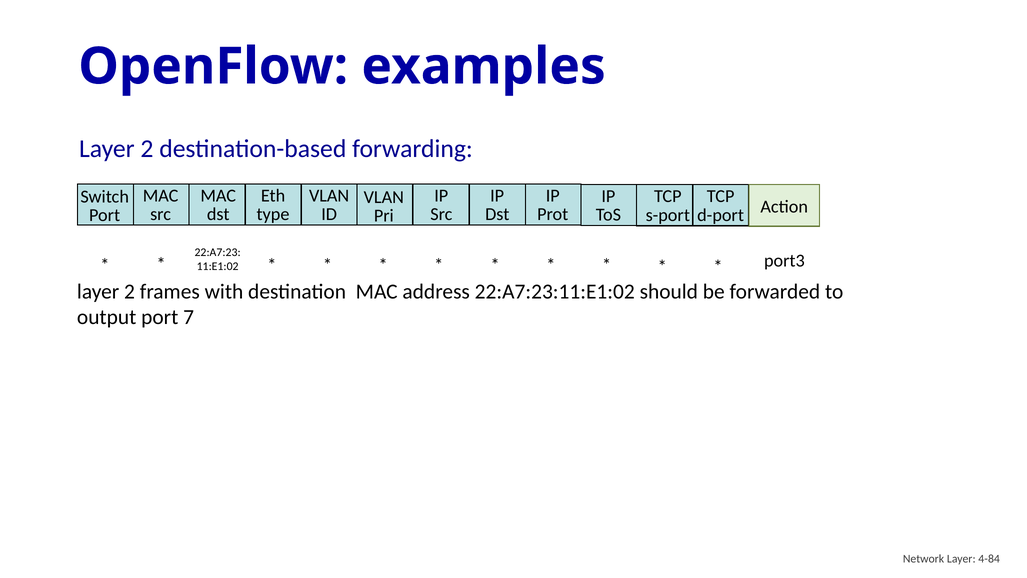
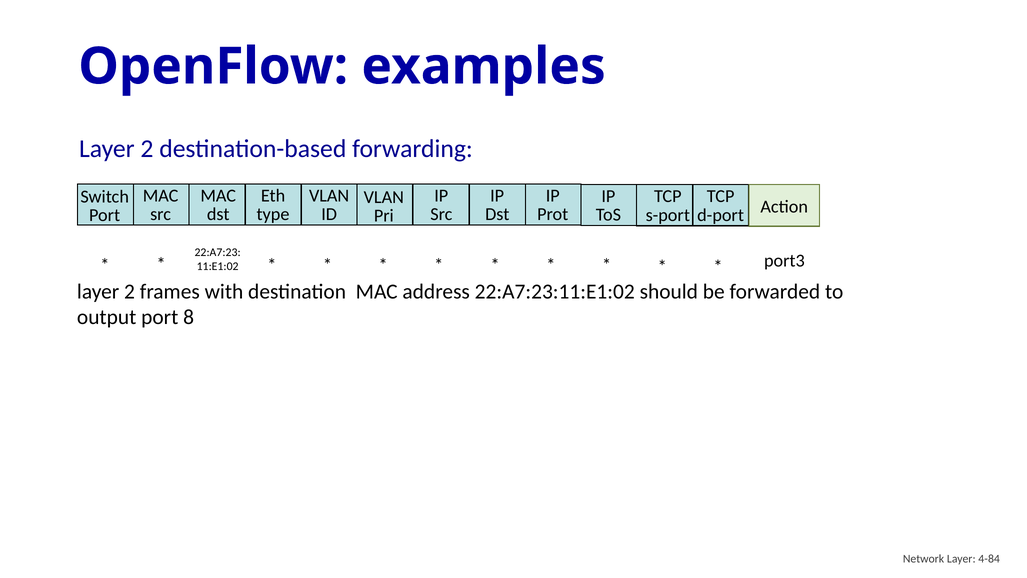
7: 7 -> 8 (189, 317)
